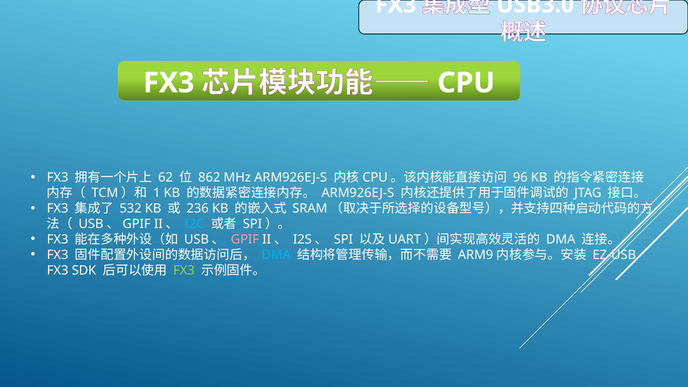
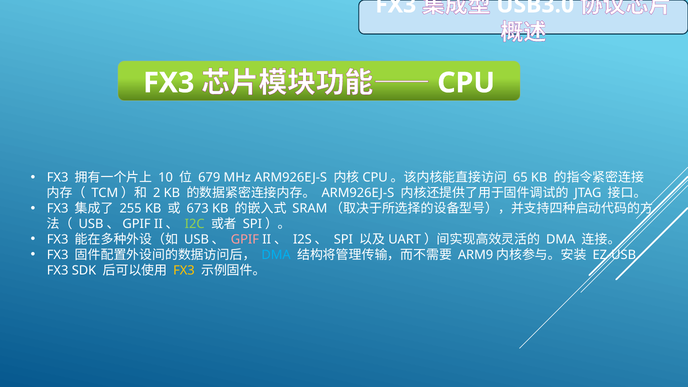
62: 62 -> 10 (166, 177)
862: 862 -> 679 (209, 177)
96: 96 -> 65 (520, 177)
1: 1 -> 2 (157, 193)
532: 532 -> 255 (131, 208)
236: 236 -> 673 (198, 208)
I2C colour: light blue -> light green (195, 224)
FX3 colour: light green -> yellow (184, 270)
